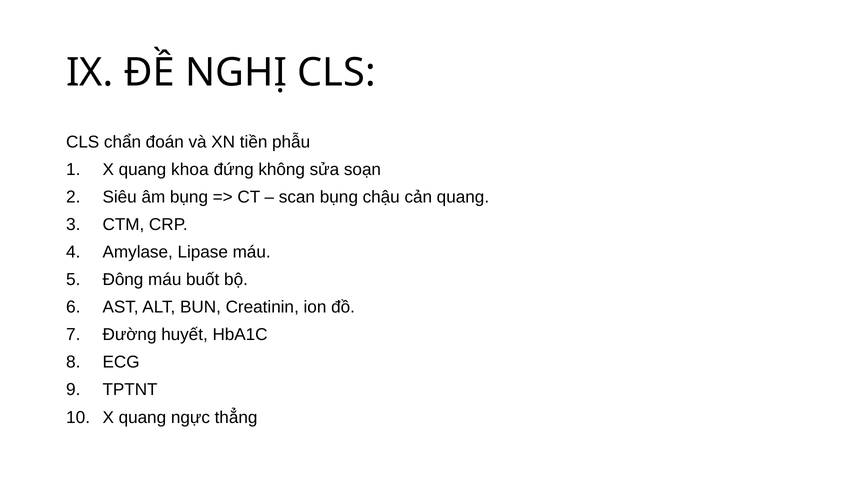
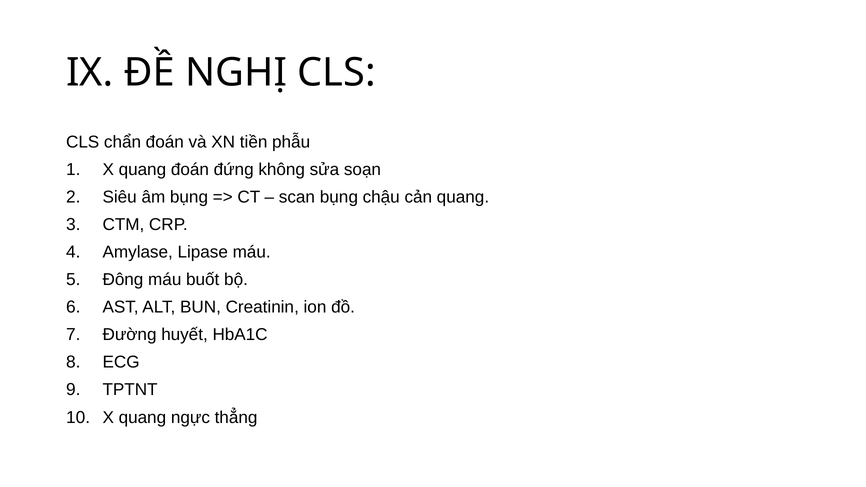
quang khoa: khoa -> đoán (190, 170)
